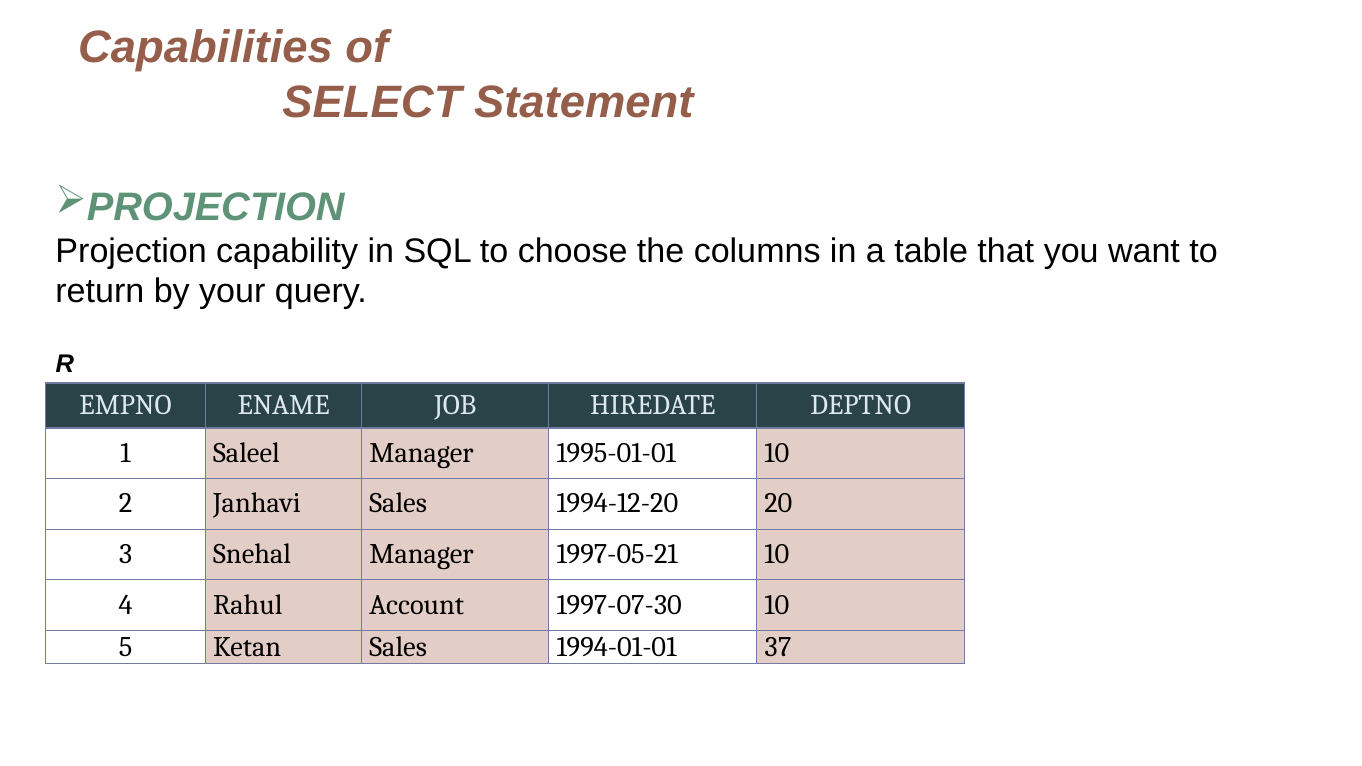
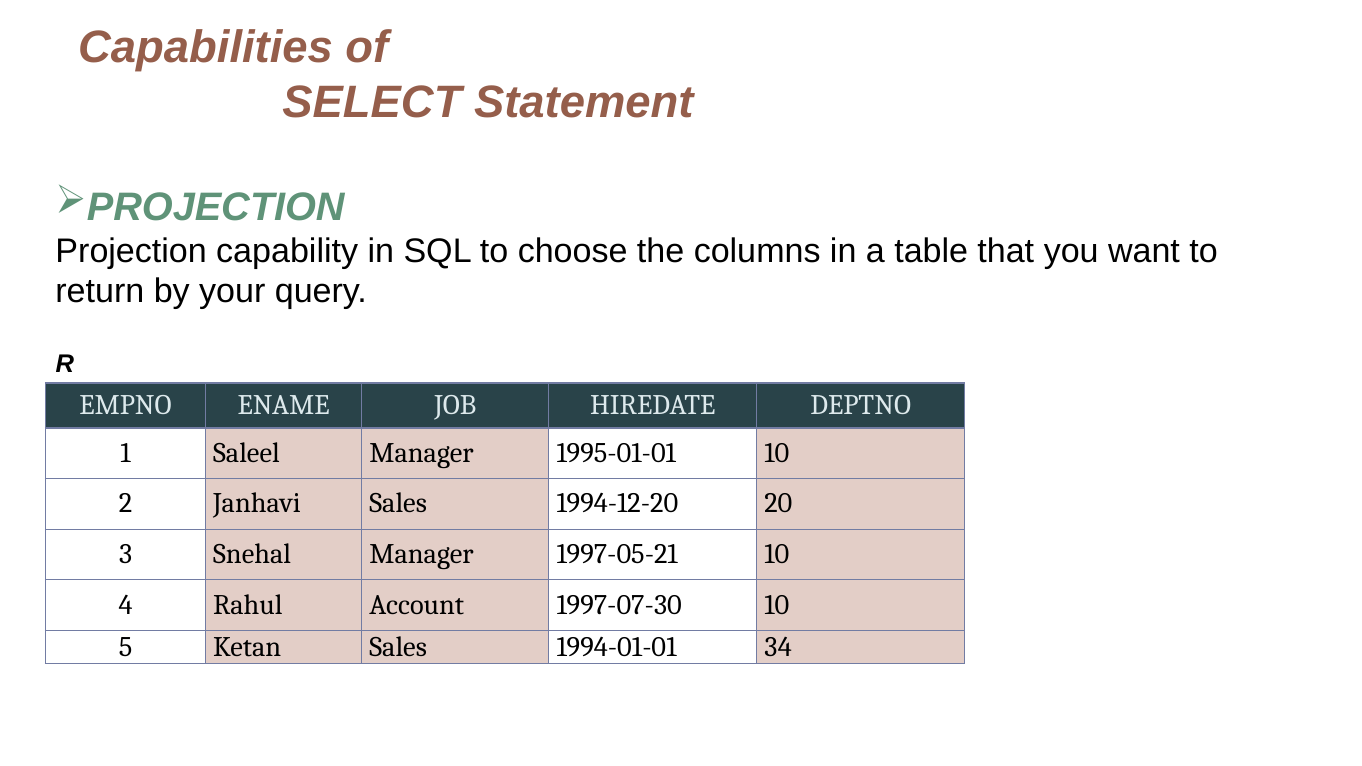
37: 37 -> 34 (778, 647)
